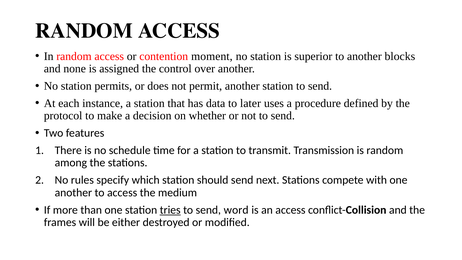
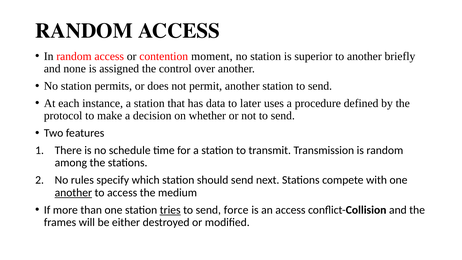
blocks: blocks -> briefly (400, 56)
another underline: none -> present (73, 193)
word: word -> force (236, 210)
